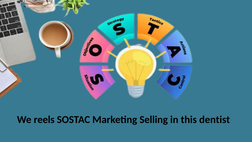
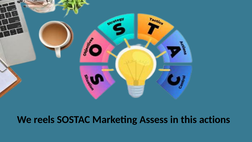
Selling: Selling -> Assess (154, 119)
dentist: dentist -> actions (215, 119)
